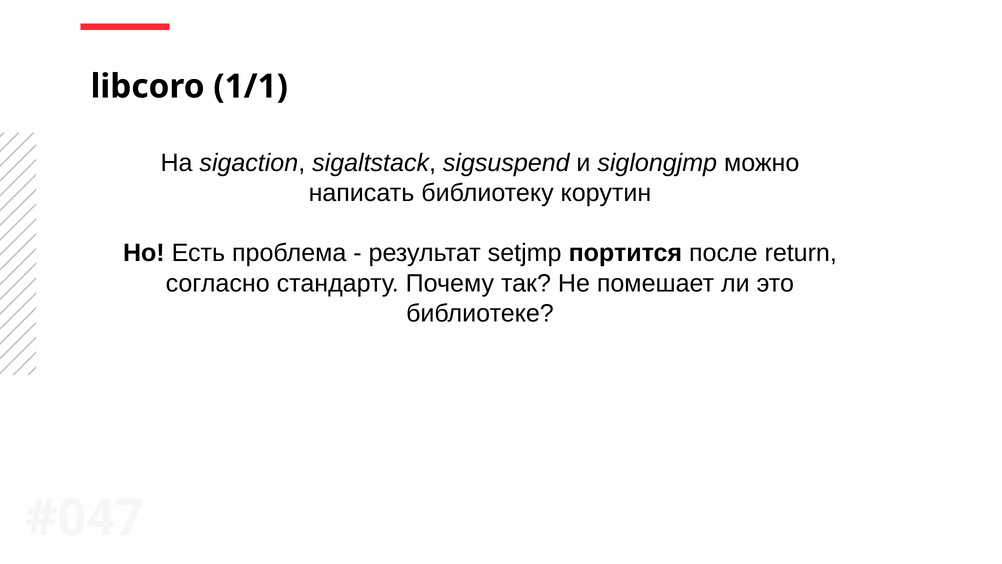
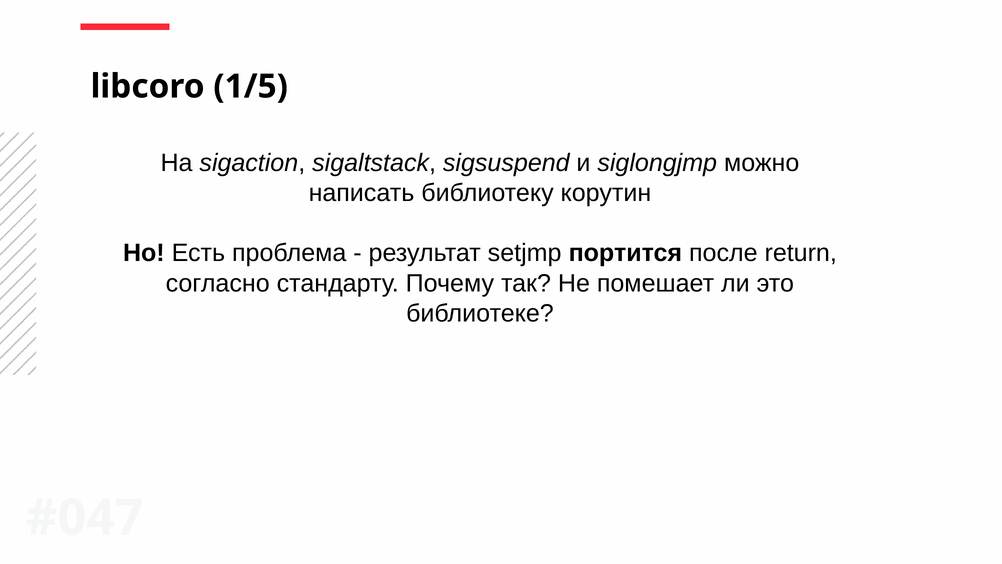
1/1: 1/1 -> 1/5 (251, 86)
